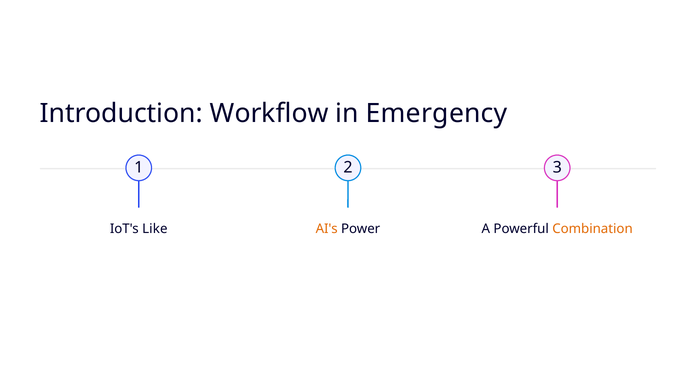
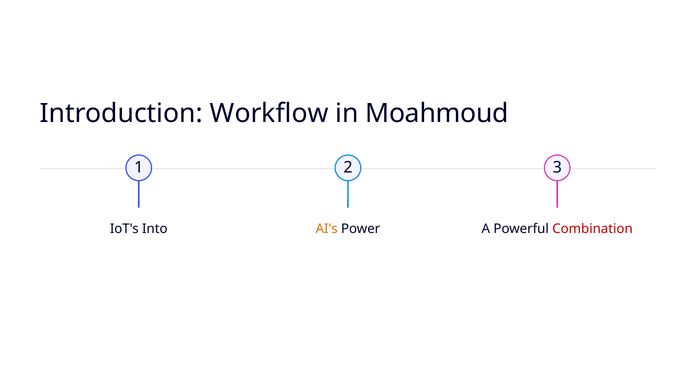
Emergency: Emergency -> Moahmoud (437, 113)
Like: Like -> Into (155, 228)
Combination colour: orange -> red (593, 228)
